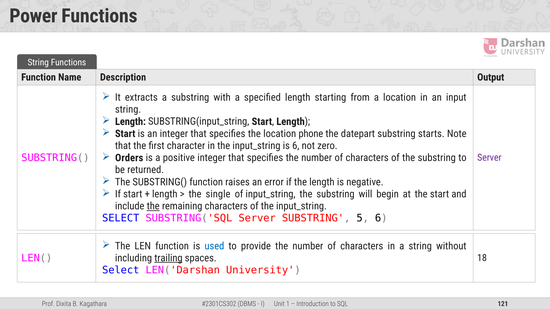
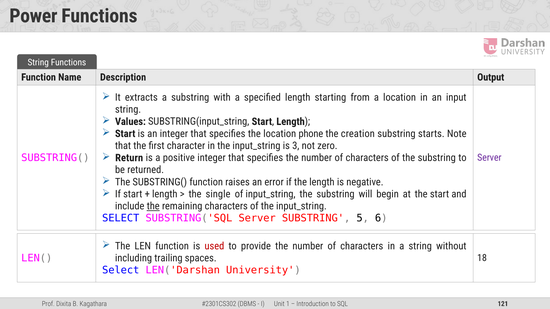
Length: Length -> Values (130, 122)
datepart: datepart -> creation (358, 134)
is 6: 6 -> 3 (296, 146)
Orders: Orders -> Return (129, 158)
used colour: blue -> red (214, 246)
trailing underline: present -> none (168, 258)
